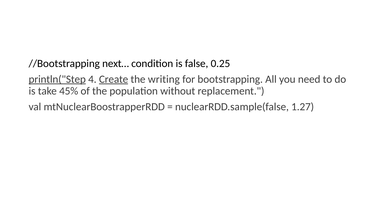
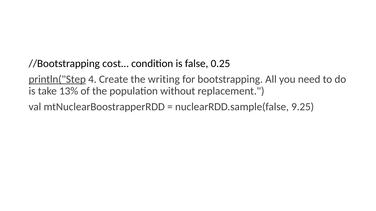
next…: next… -> cost… (116, 64)
Create underline: present -> none (114, 79)
45%: 45% -> 13% (69, 91)
1.27: 1.27 -> 9.25 (303, 107)
